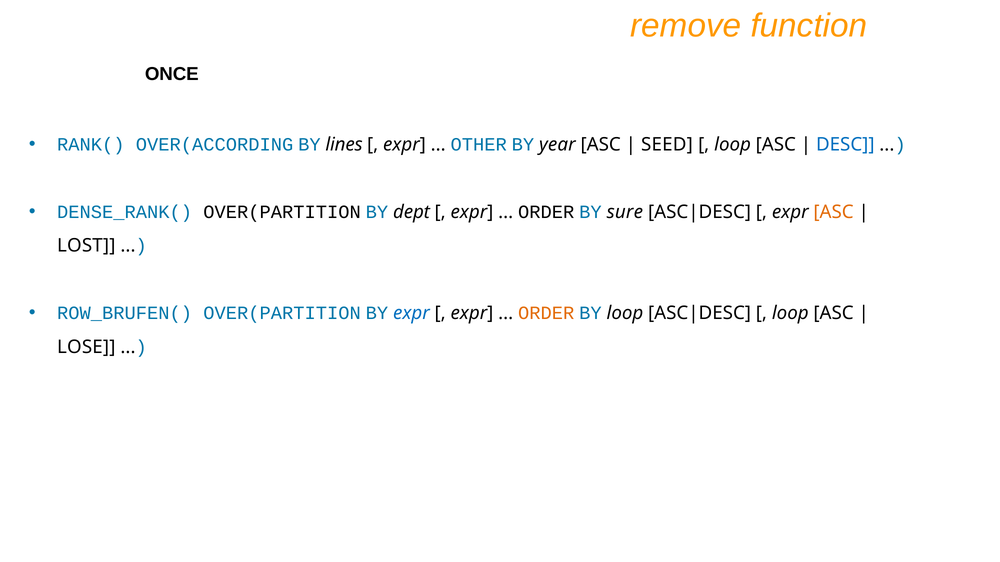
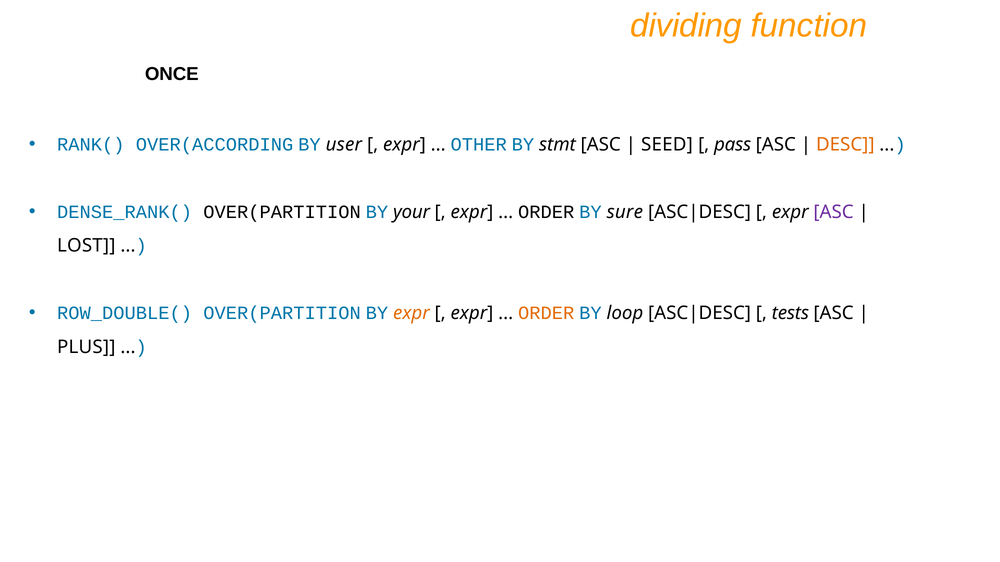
remove: remove -> dividing (686, 26)
lines: lines -> user (344, 145)
year: year -> stmt (557, 145)
loop: loop -> pass (733, 145)
DESC colour: blue -> orange (845, 145)
dept: dept -> your (412, 212)
ASC colour: orange -> purple (834, 212)
ROW_BRUFEN(: ROW_BRUFEN( -> ROW_DOUBLE( (125, 313)
expr colour: blue -> orange (411, 313)
loop: loop -> tests (790, 313)
LOSE: LOSE -> PLUS (86, 347)
